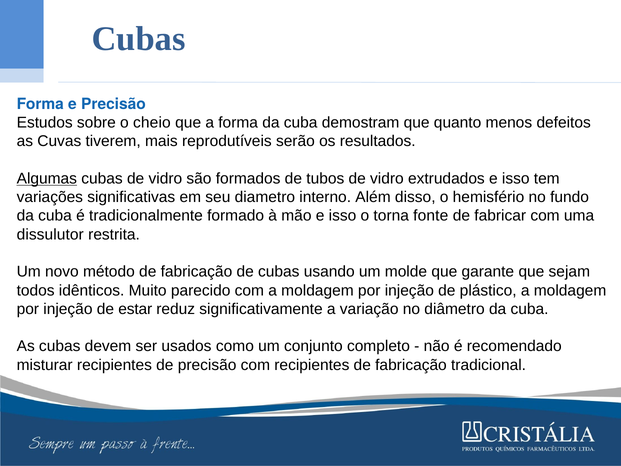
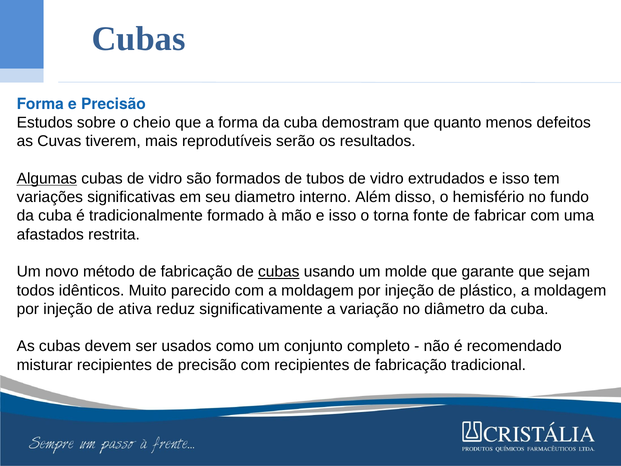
dissulutor: dissulutor -> afastados (50, 234)
cubas underline: none -> present (279, 272)
estar: estar -> ativa (135, 309)
